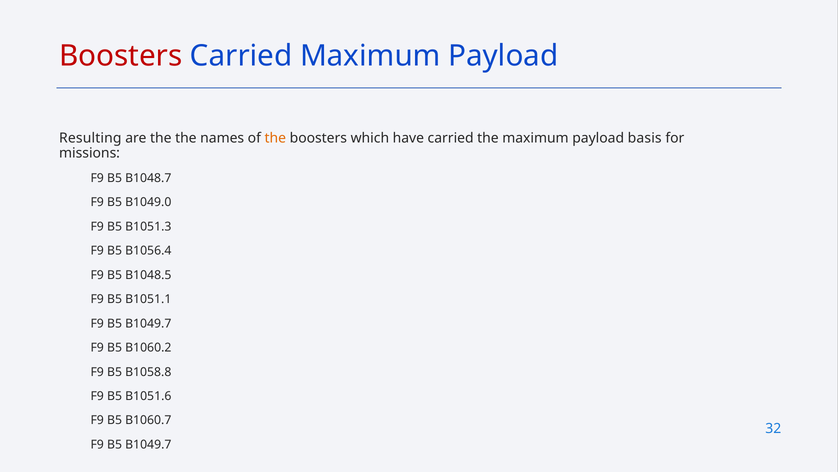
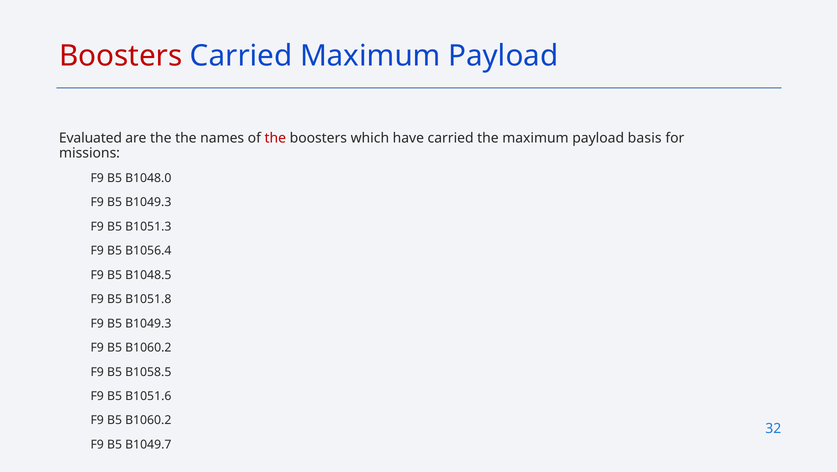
Resulting: Resulting -> Evaluated (90, 138)
the colour: orange -> red (275, 138)
B1048.7: B1048.7 -> B1048.0 (148, 178)
B1049.0: B1049.0 -> B1049.3 (148, 202)
B1051.1: B1051.1 -> B1051.8 (148, 299)
B1049.7: B1049.7 -> B1049.3 (148, 323)
B1058.8: B1058.8 -> B1058.5 (148, 371)
B1060.7: B1060.7 -> B1060.2 (148, 420)
